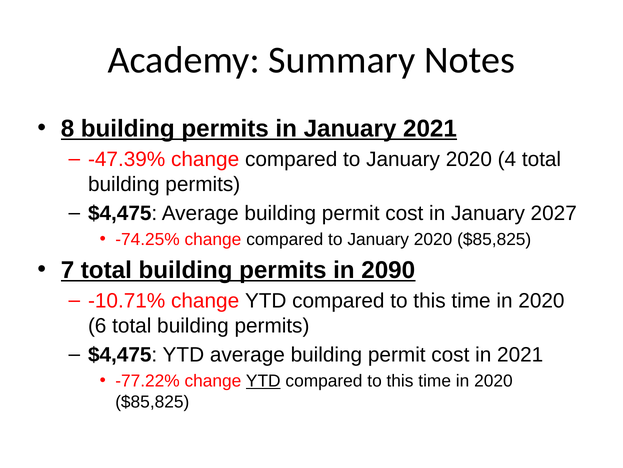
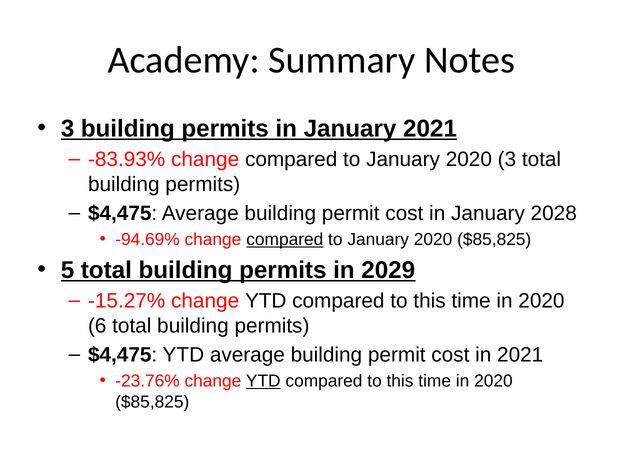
8: 8 -> 3 (67, 128)
-47.39%: -47.39% -> -83.93% (127, 159)
2020 4: 4 -> 3 (507, 159)
2027: 2027 -> 2028 (554, 213)
-74.25%: -74.25% -> -94.69% (147, 239)
compared underline: none -> present (285, 239)
7: 7 -> 5 (67, 270)
2090: 2090 -> 2029 (388, 270)
-10.71%: -10.71% -> -15.27% (127, 301)
-77.22%: -77.22% -> -23.76% (147, 381)
